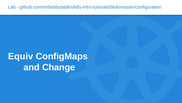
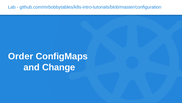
Equiv: Equiv -> Order (21, 56)
